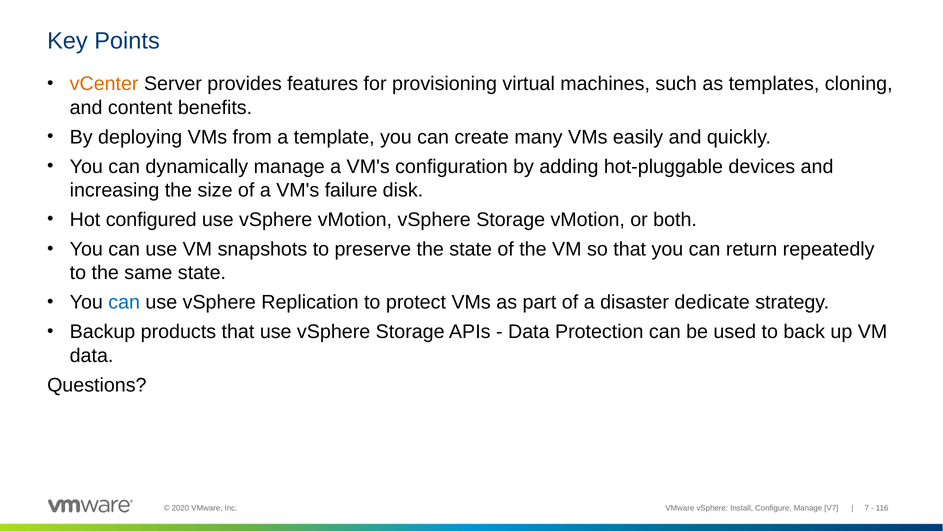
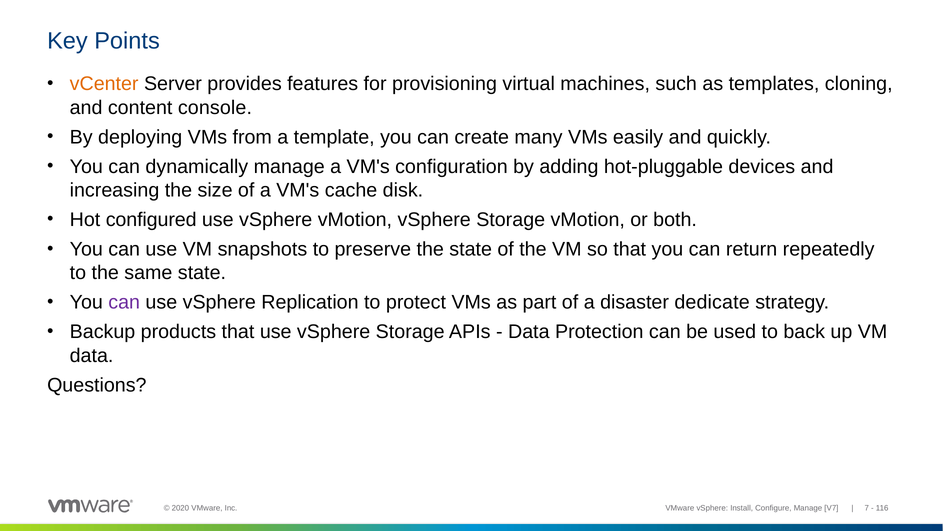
benefits: benefits -> console (215, 107)
failure: failure -> cache (351, 190)
can colour: blue -> purple (124, 302)
